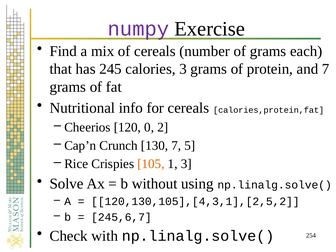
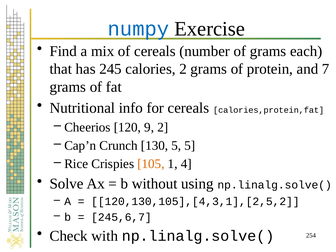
numpy colour: purple -> blue (138, 29)
calories 3: 3 -> 2 (183, 69)
0: 0 -> 9 (149, 127)
130 7: 7 -> 5 (176, 146)
1 3: 3 -> 4 (186, 164)
